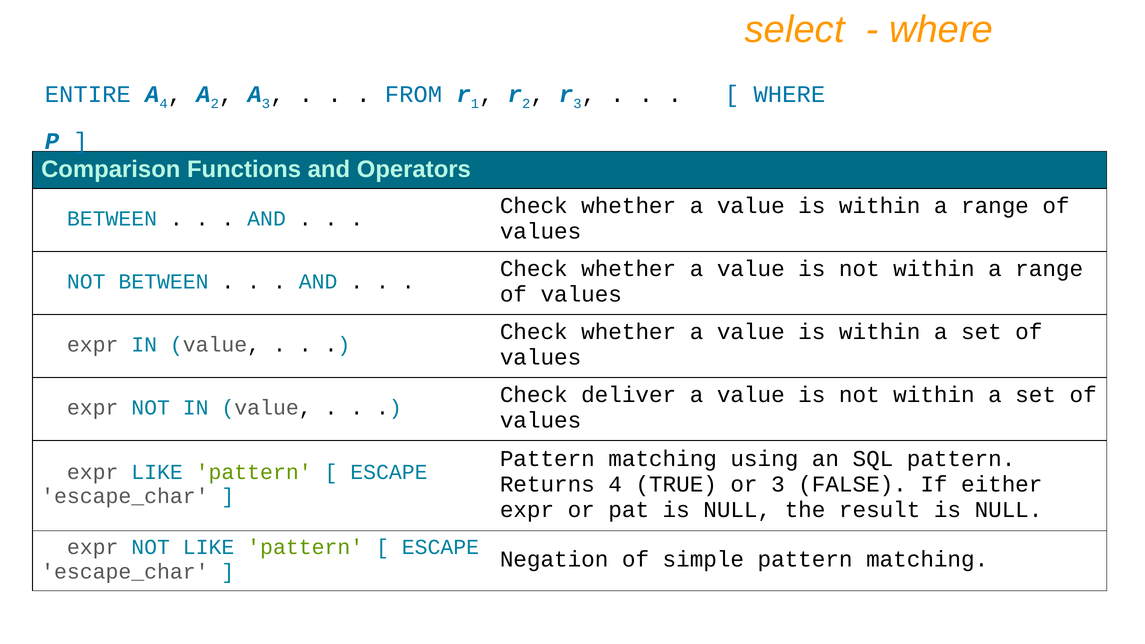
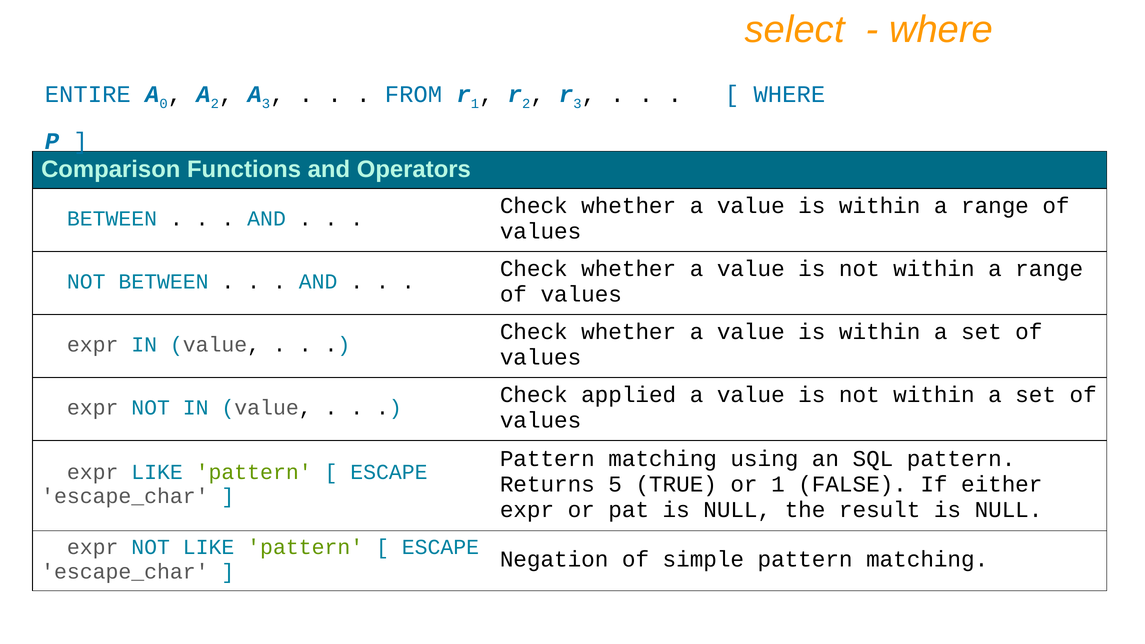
A 4: 4 -> 0 (164, 104)
deliver: deliver -> applied (629, 395)
Returns 4: 4 -> 5 (615, 484)
or 3: 3 -> 1 (778, 484)
